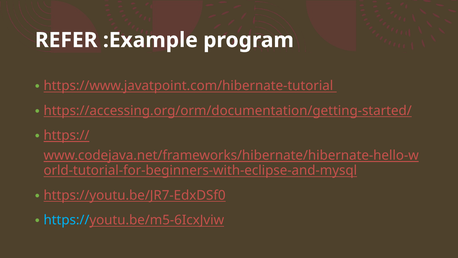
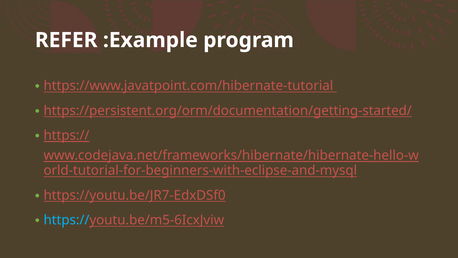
https://accessing.org/orm/documentation/getting-started/: https://accessing.org/orm/documentation/getting-started/ -> https://persistent.org/orm/documentation/getting-started/ (228, 110)
